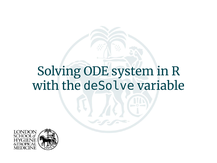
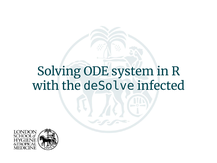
variable: variable -> infected (161, 86)
